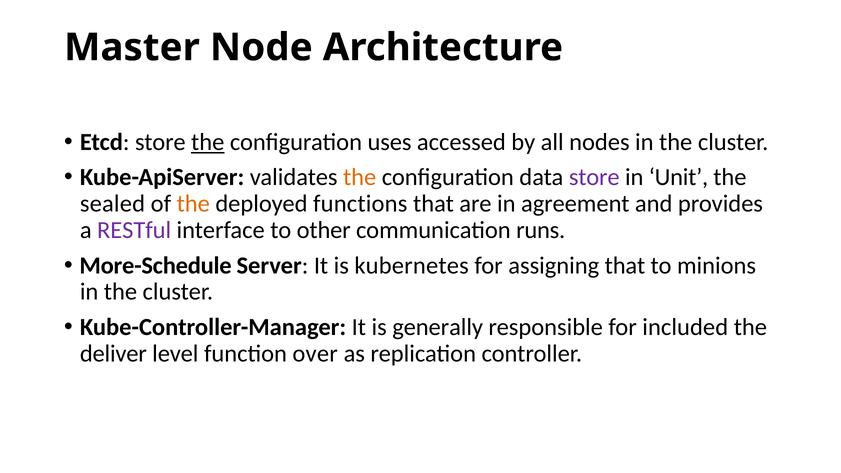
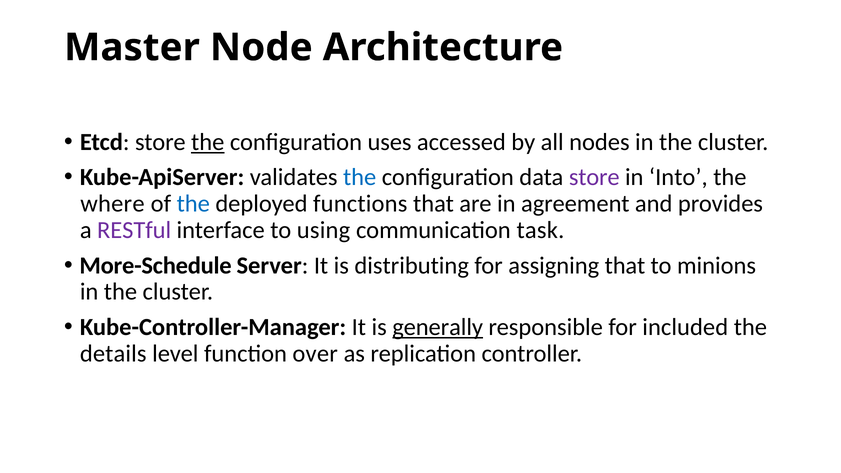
the colour: orange -> blue (360, 177)
Unit: Unit -> Into (678, 177)
sealed: sealed -> where (112, 204)
the colour: orange -> blue (193, 204)
other: other -> using (324, 230)
runs: runs -> task (540, 230)
kubernetes: kubernetes -> distributing (412, 265)
generally underline: none -> present (438, 327)
deliver: deliver -> details (113, 354)
